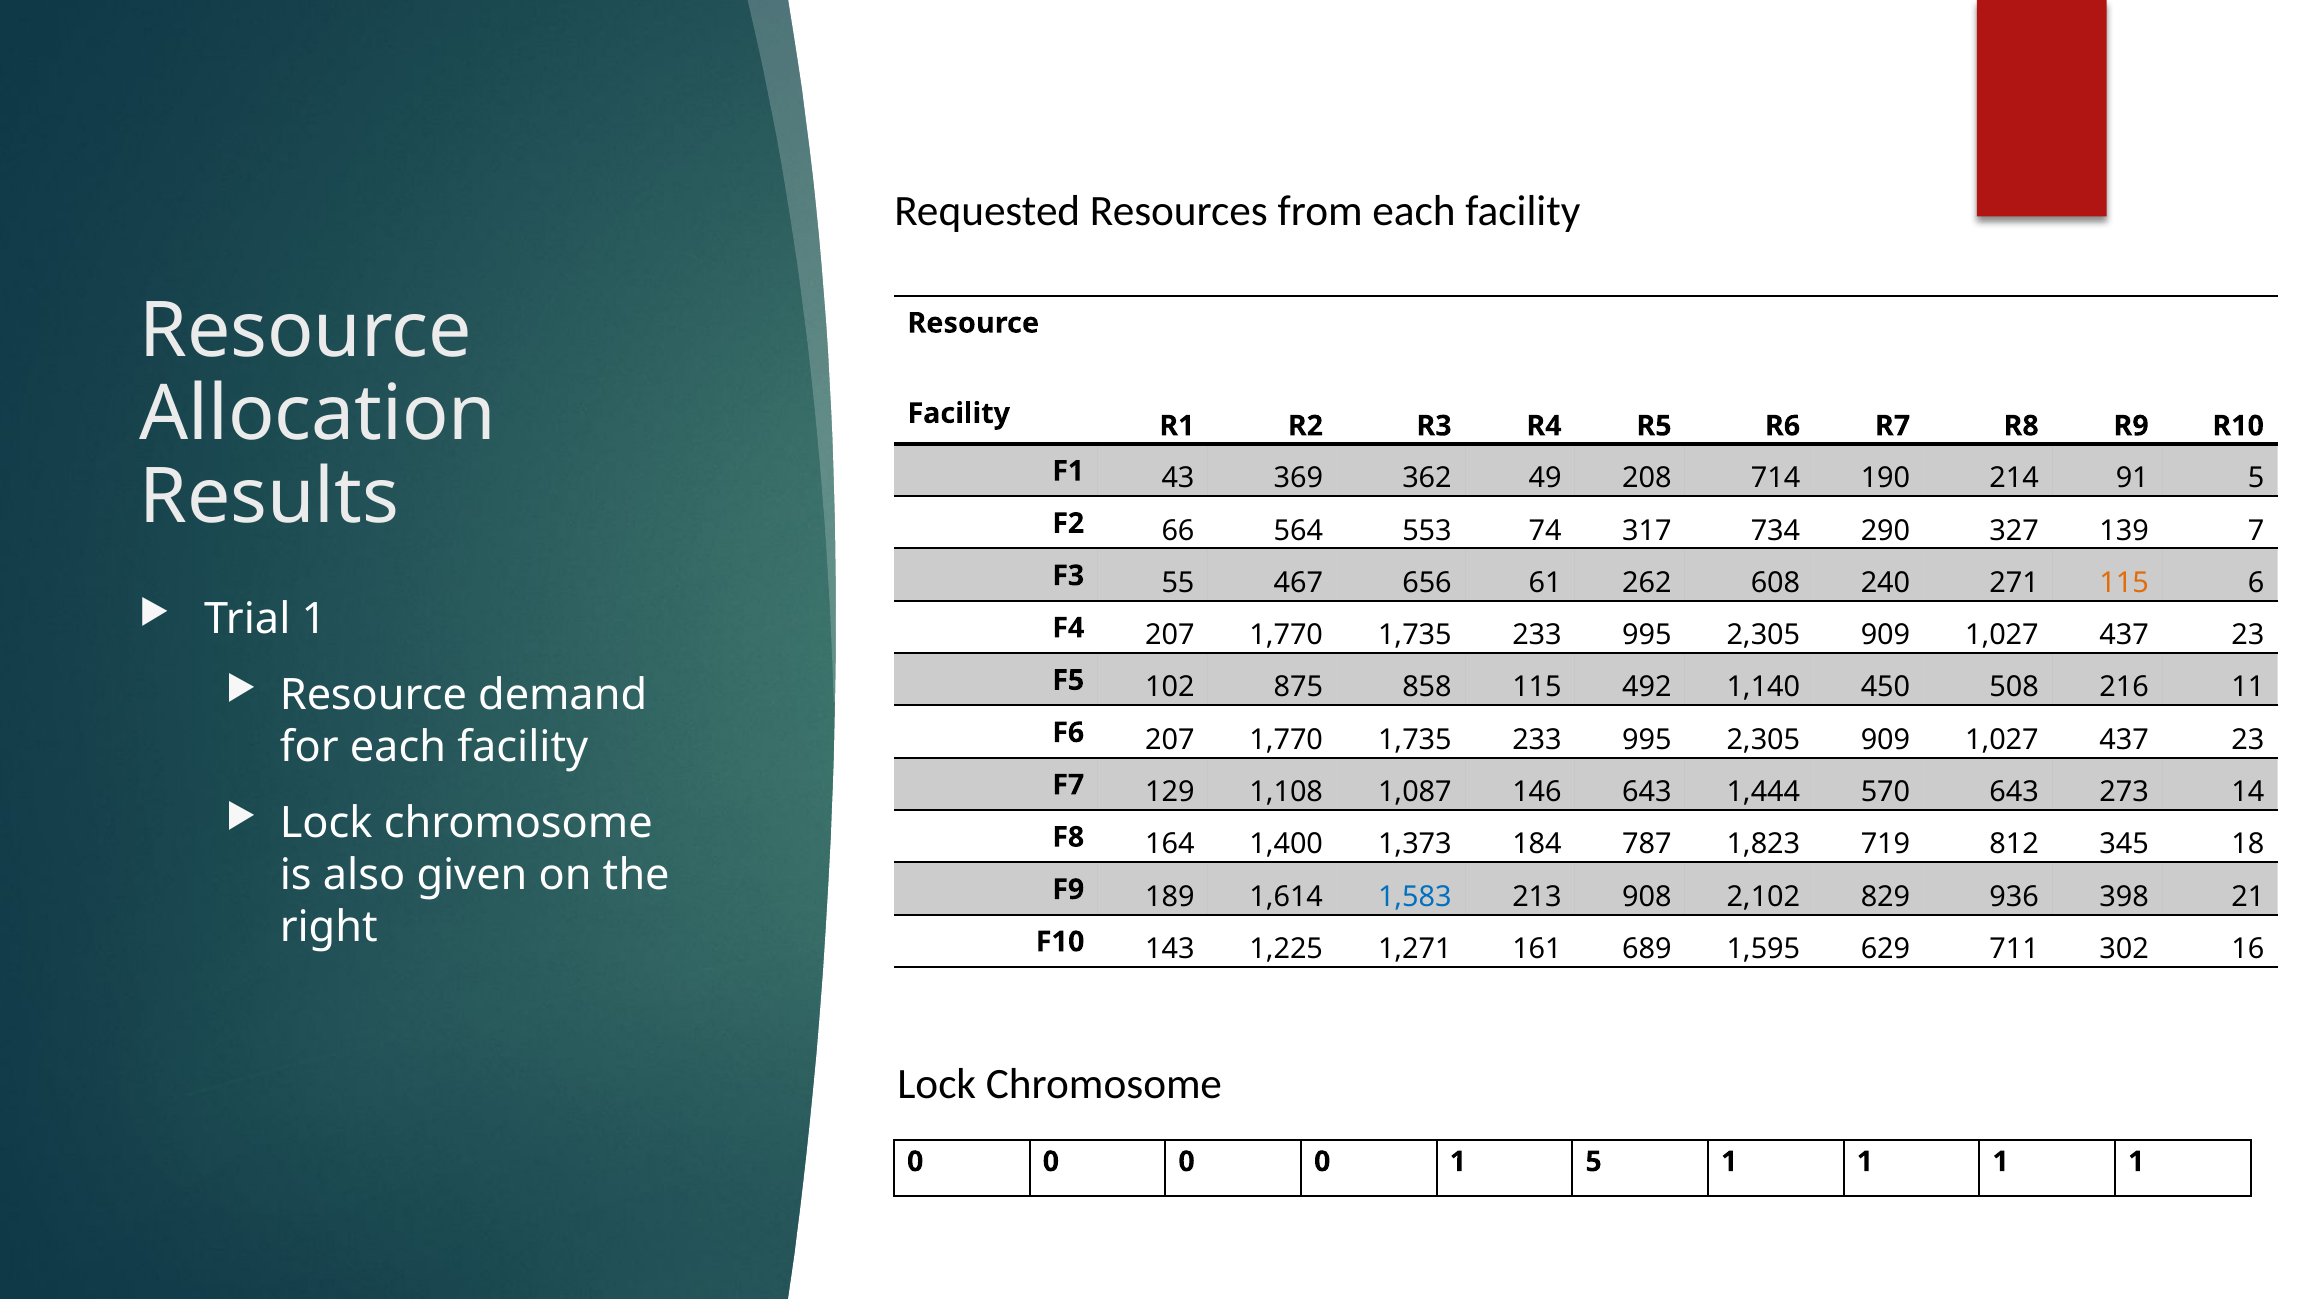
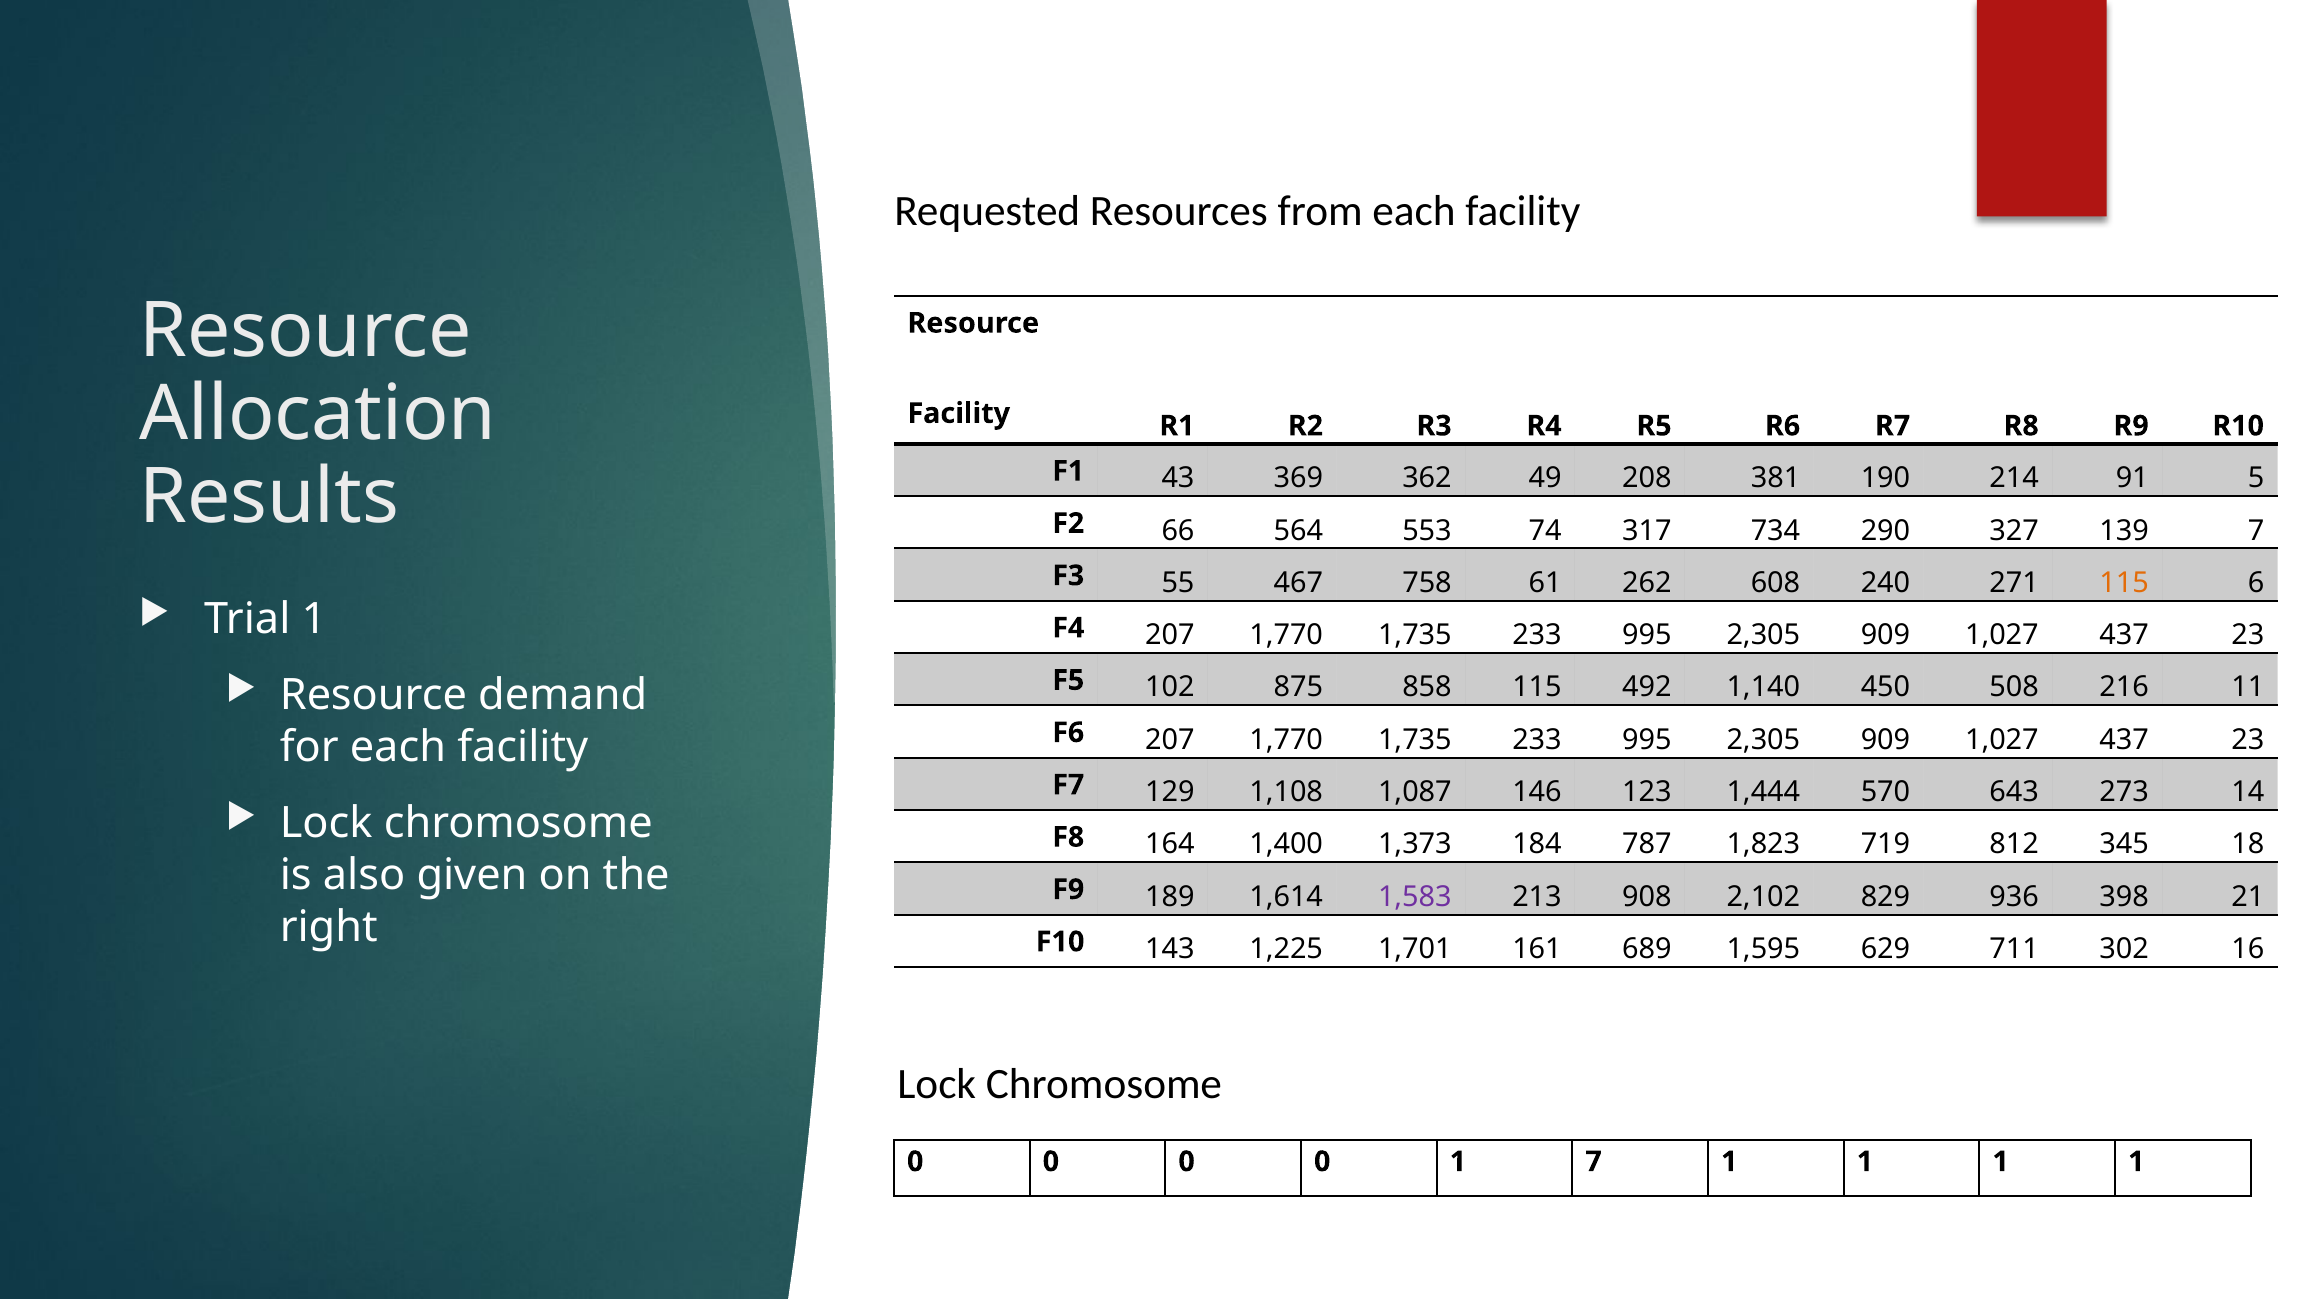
714: 714 -> 381 (1776, 478)
656: 656 -> 758 (1427, 583)
146 643: 643 -> 123 (1647, 792)
1,583 colour: blue -> purple (1415, 897)
1,271: 1,271 -> 1,701 (1415, 949)
1 5: 5 -> 7 (1594, 1161)
